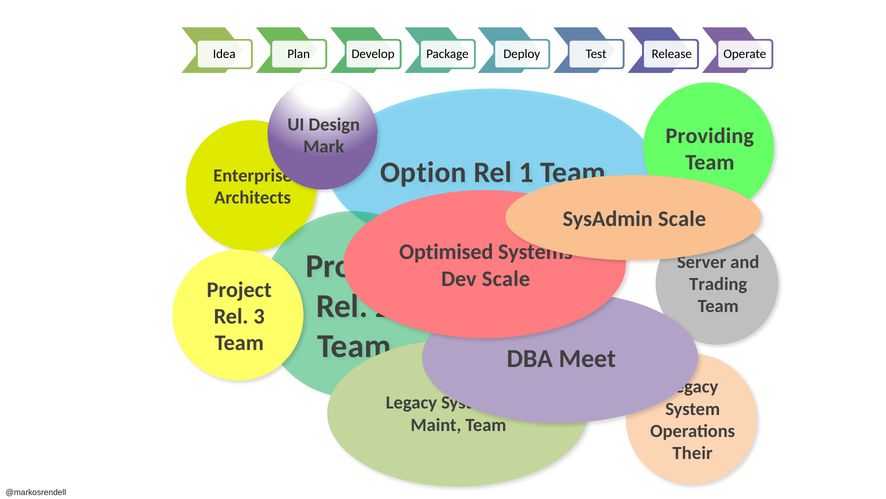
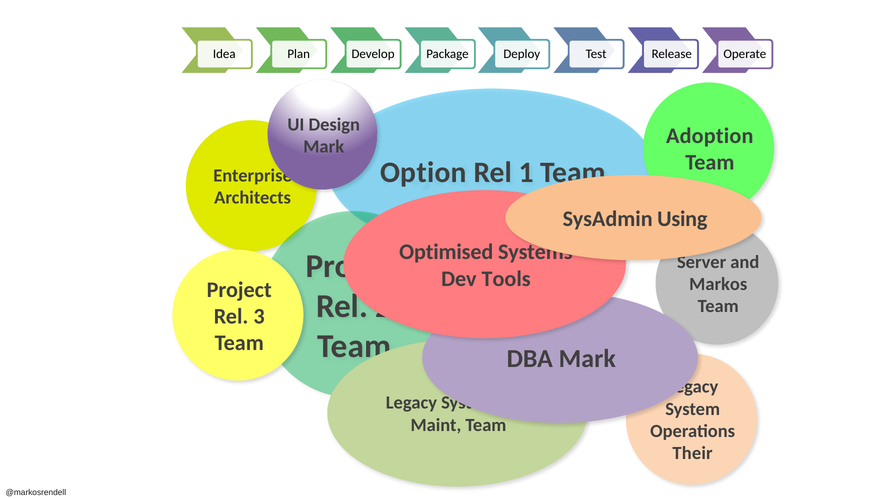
Providing: Providing -> Adoption (710, 136)
SysAdmin Scale: Scale -> Using (682, 219)
Dev Scale: Scale -> Tools (506, 278)
Trading: Trading -> Markos (718, 284)
DBA Meet: Meet -> Mark (587, 358)
